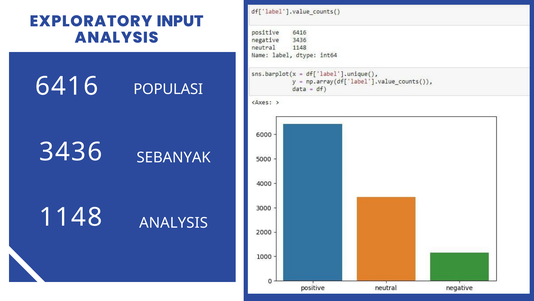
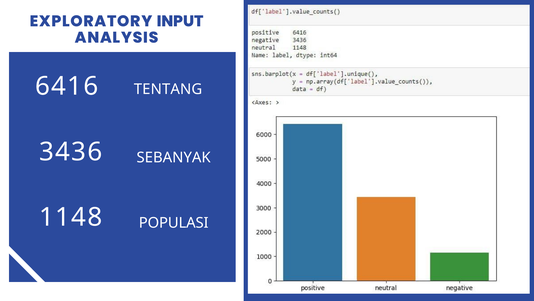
POPULASI: POPULASI -> TENTANG (168, 89)
1148 ANALYSIS: ANALYSIS -> POPULASI (174, 222)
